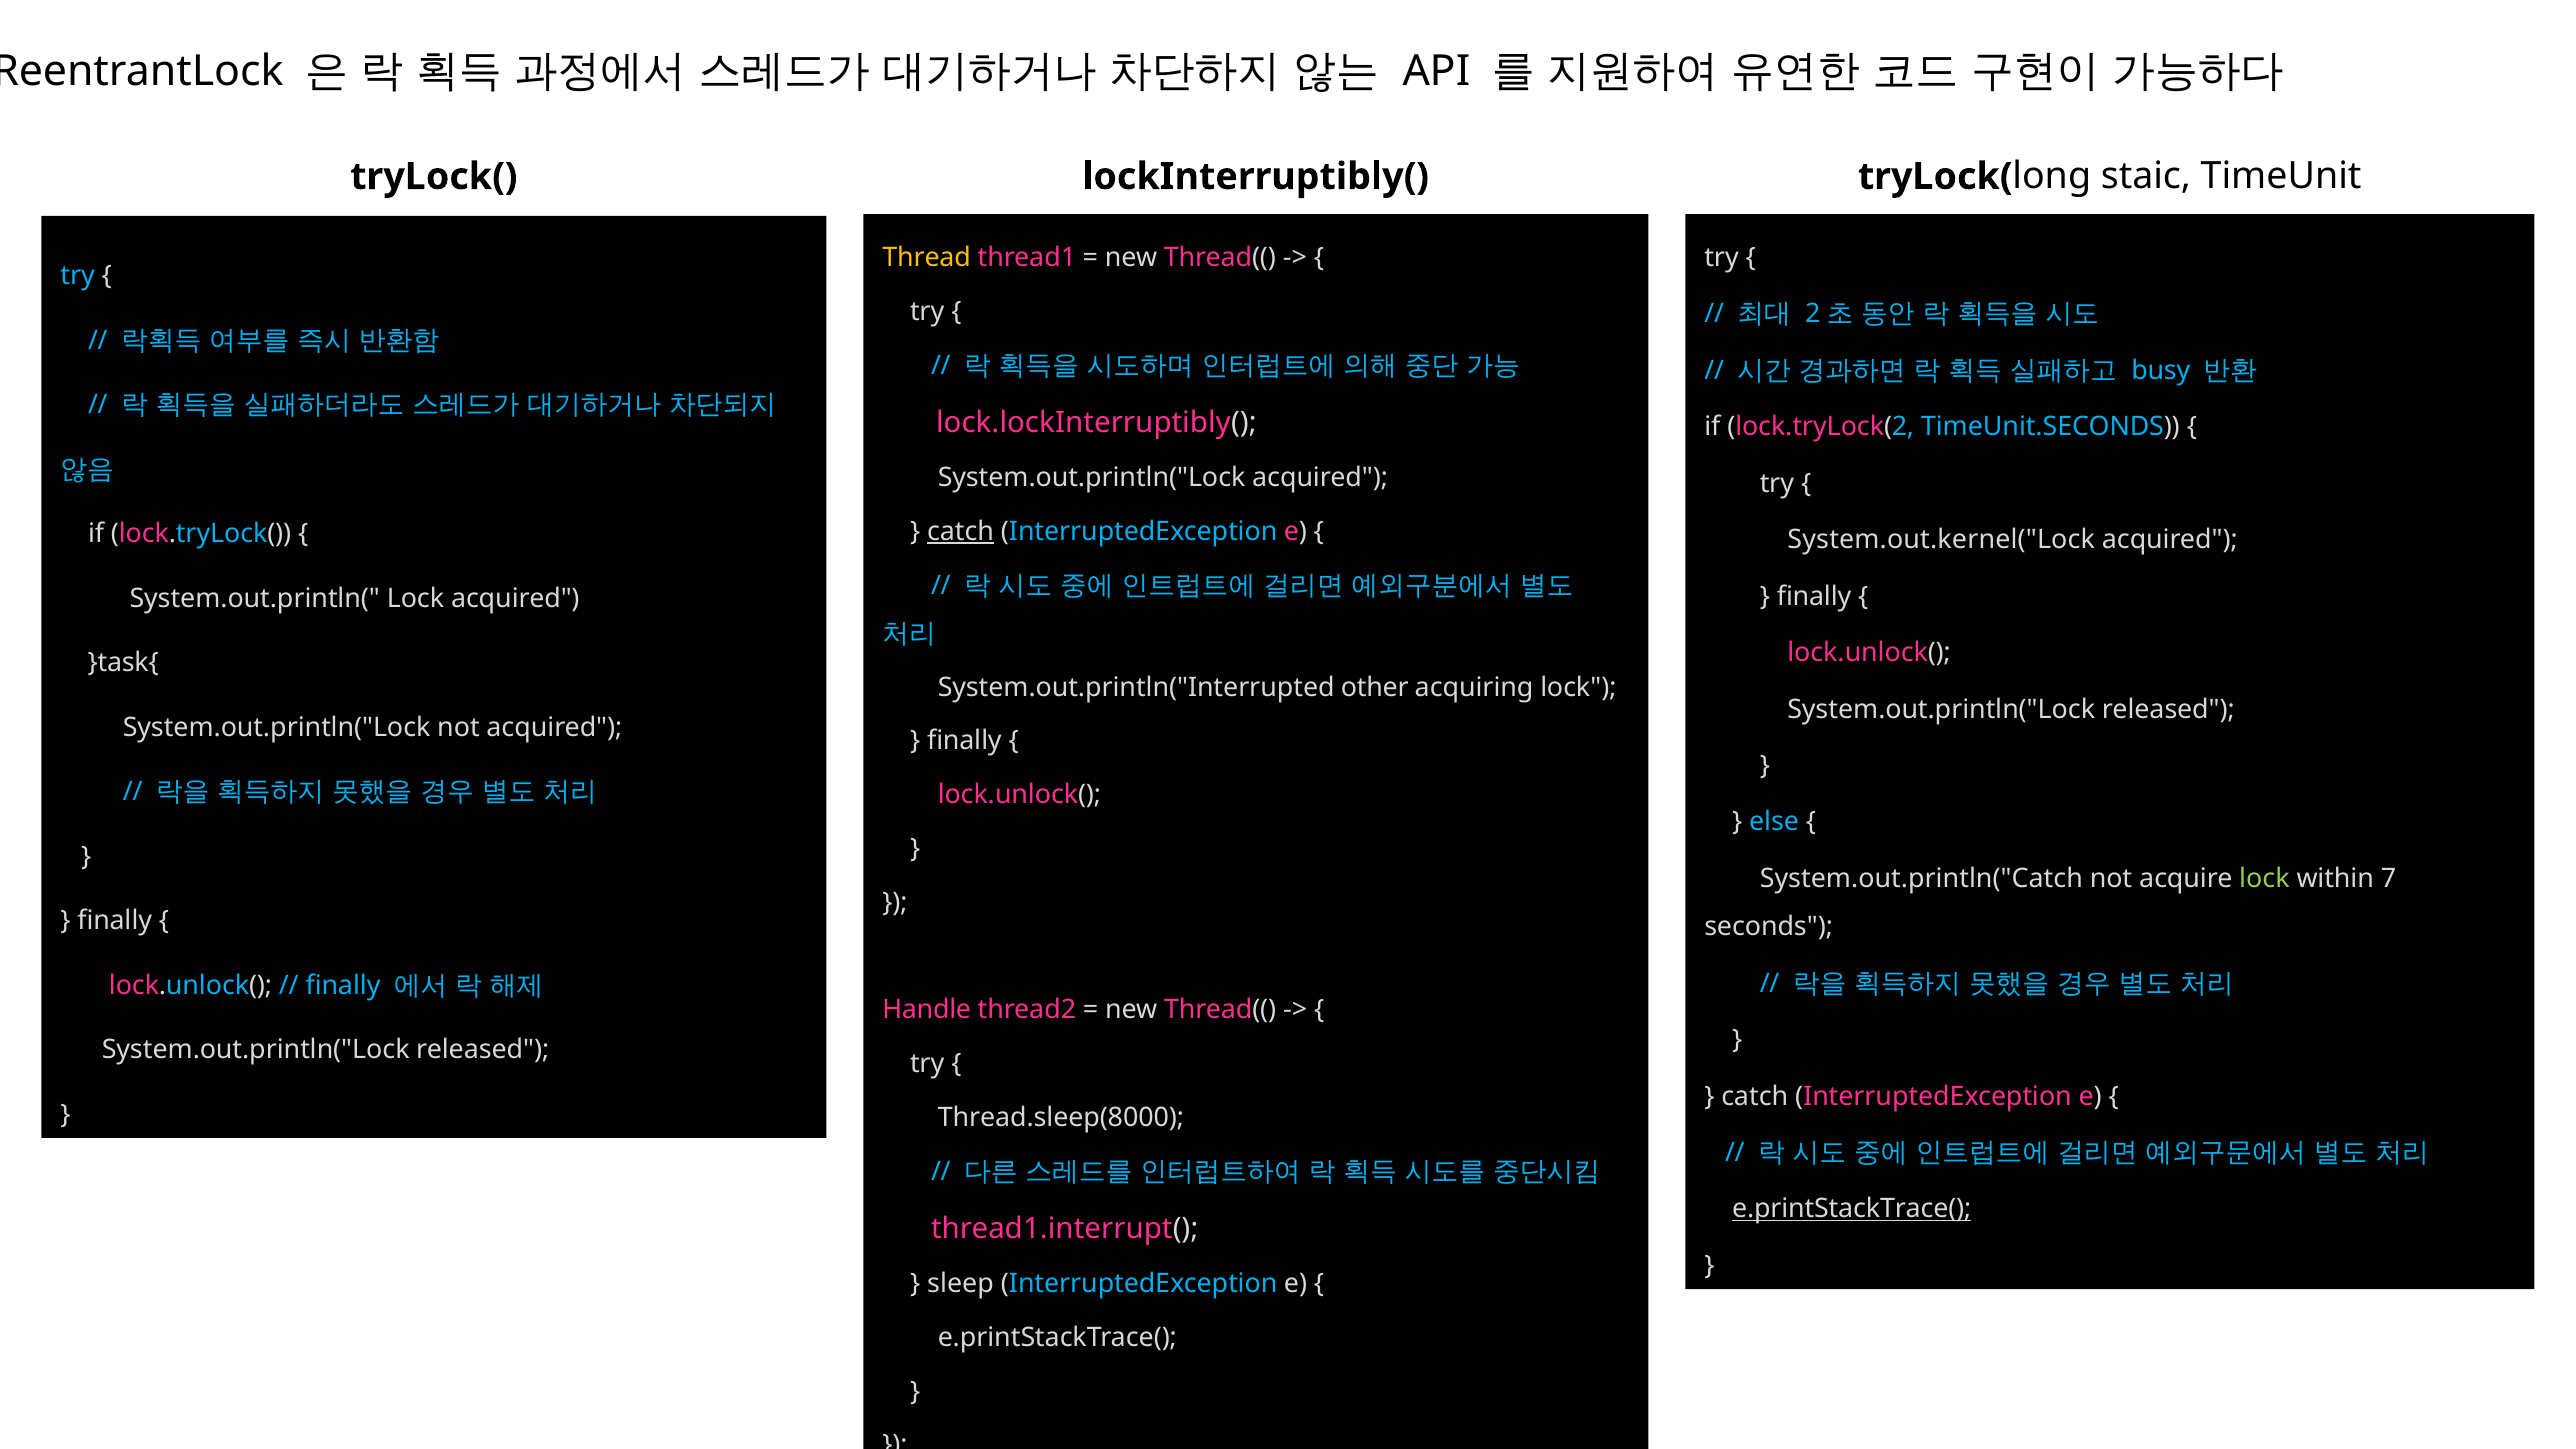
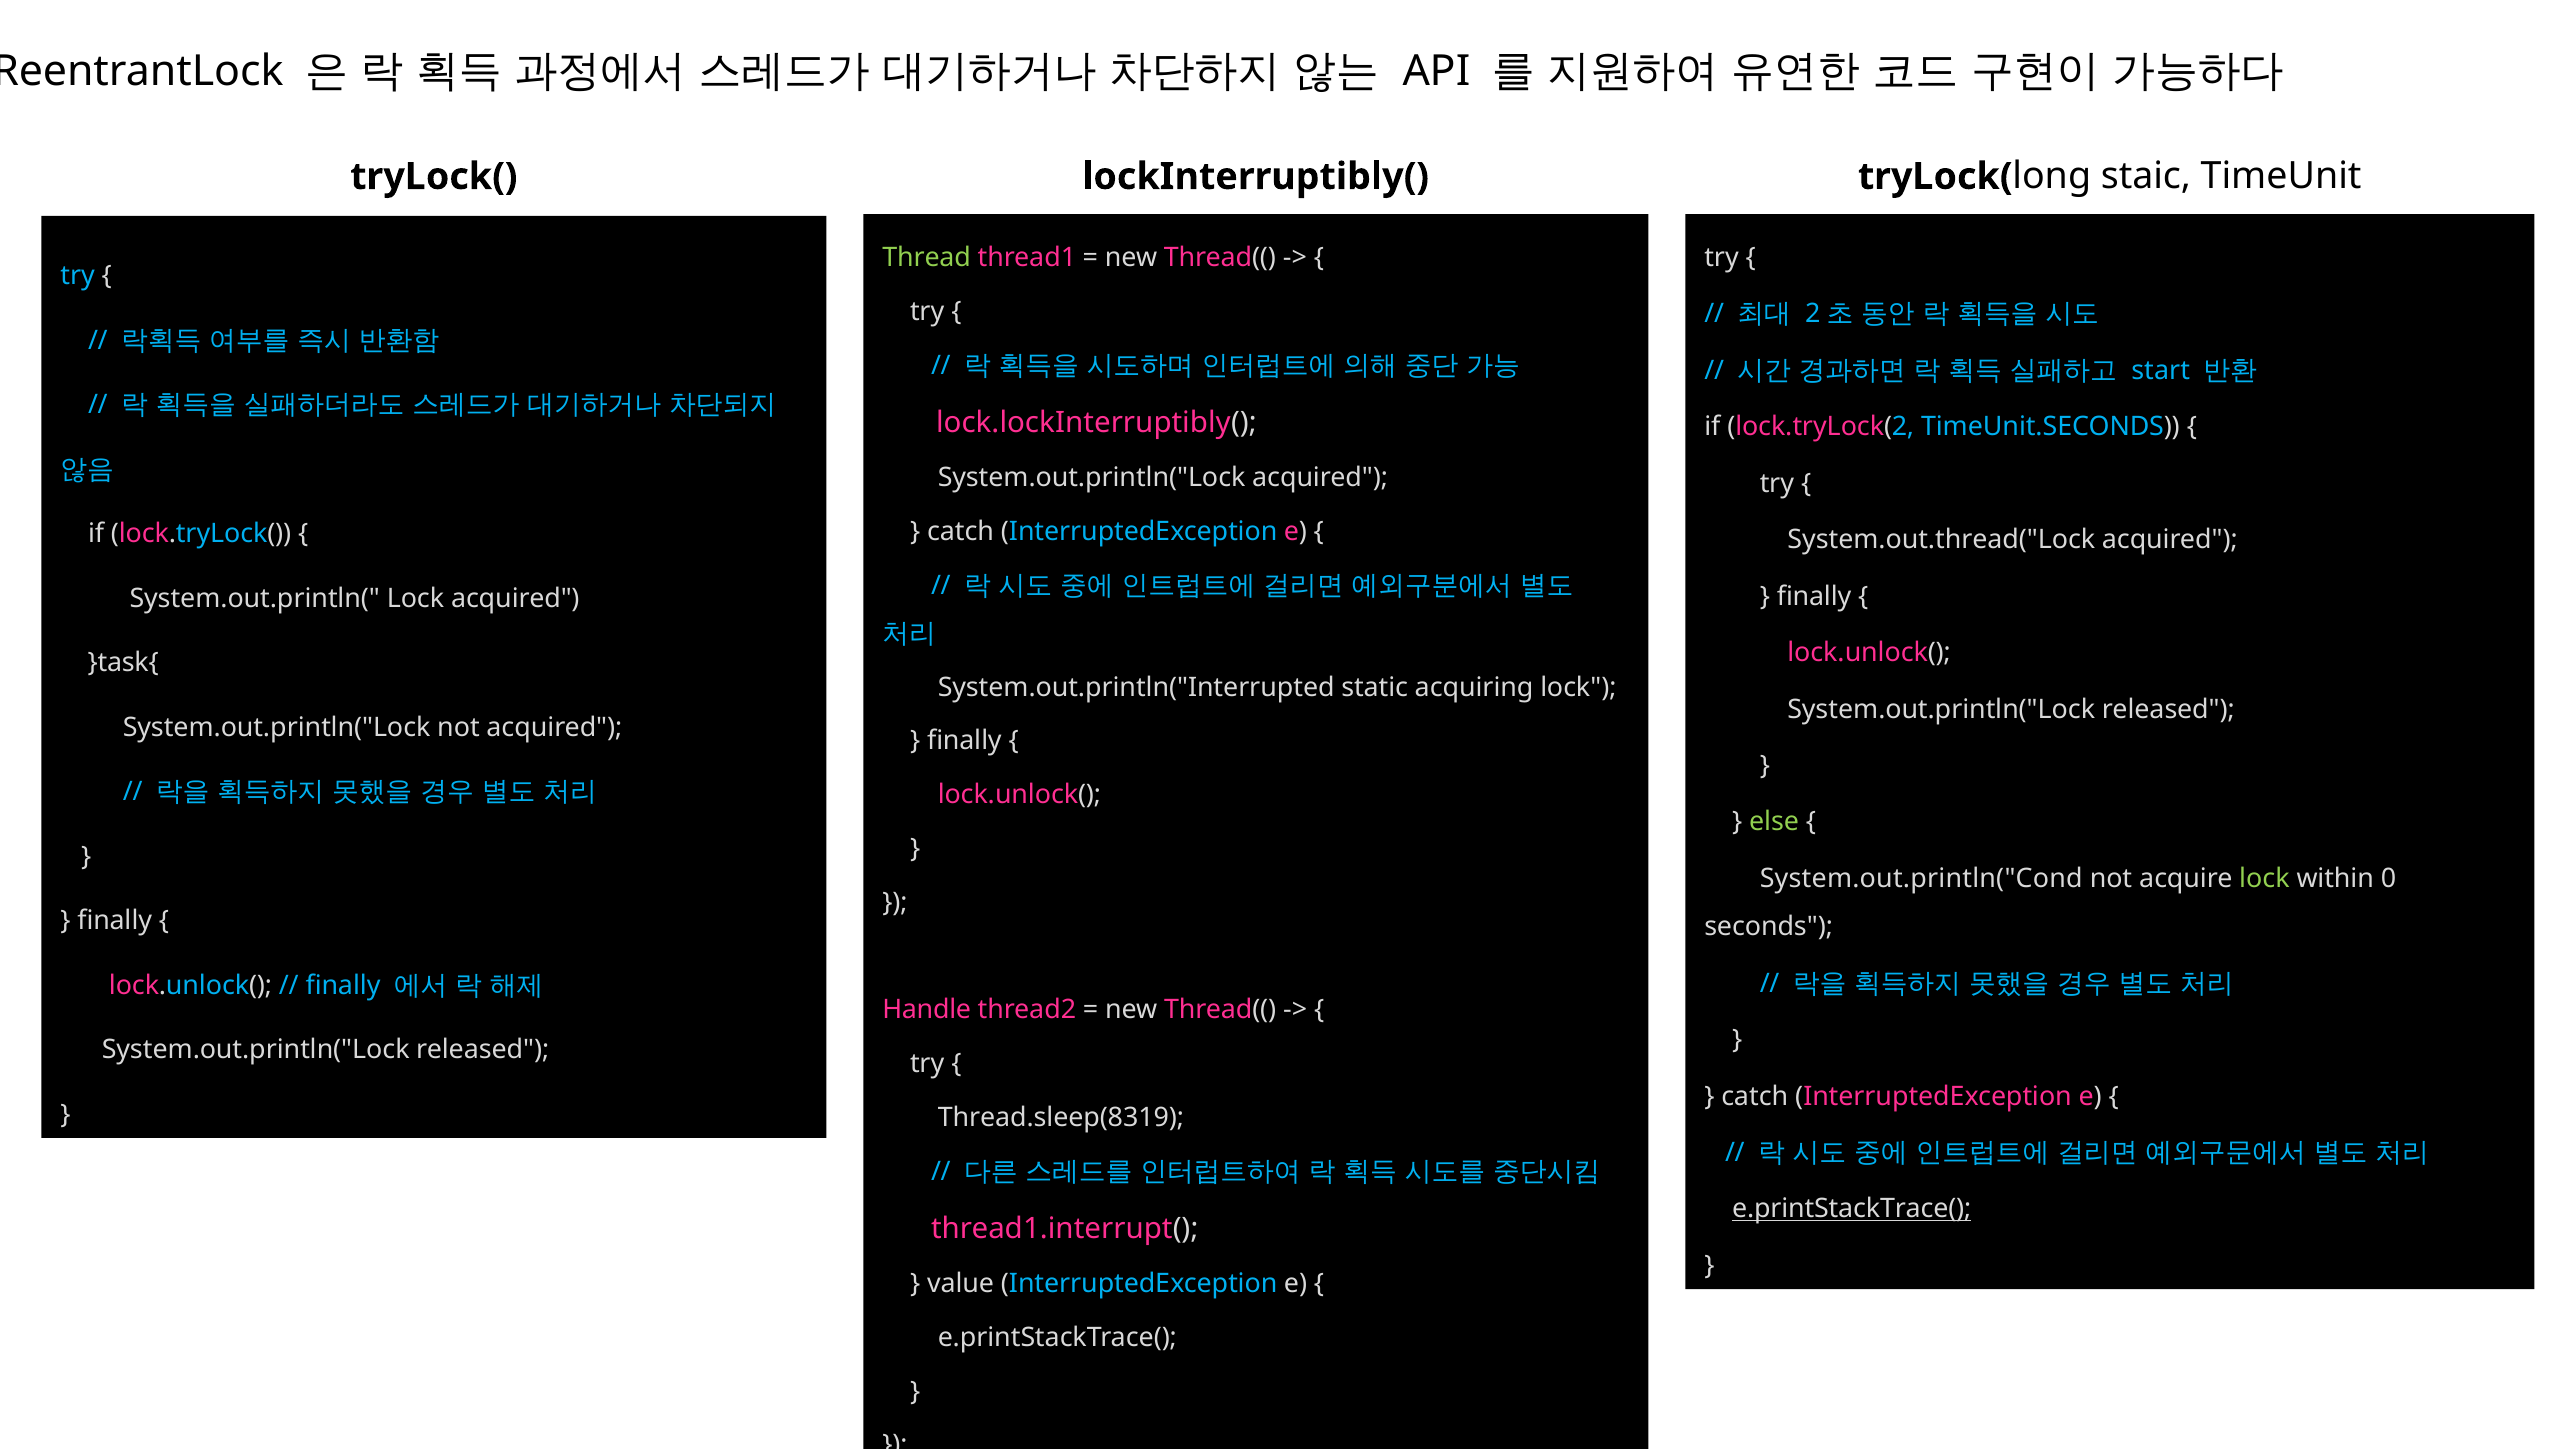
Thread colour: yellow -> light green (927, 258)
busy: busy -> start (2161, 371)
catch underline: present -> none (961, 531)
System.out.kernel("Lock: System.out.kernel("Lock -> System.out.thread("Lock (1941, 540)
other: other -> static (1375, 687)
else colour: light blue -> light green (1774, 822)
System.out.println("Catch: System.out.println("Catch -> System.out.println("Cond (1921, 878)
7: 7 -> 0 (2389, 878)
Thread.sleep(8000: Thread.sleep(8000 -> Thread.sleep(8319 (1061, 1118)
sleep: sleep -> value (961, 1284)
